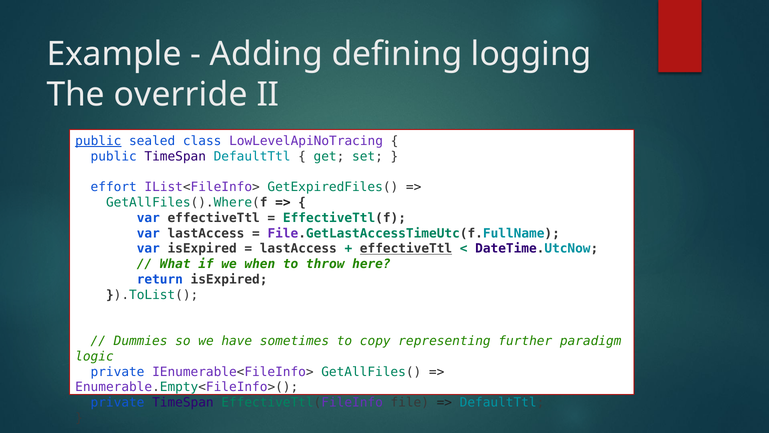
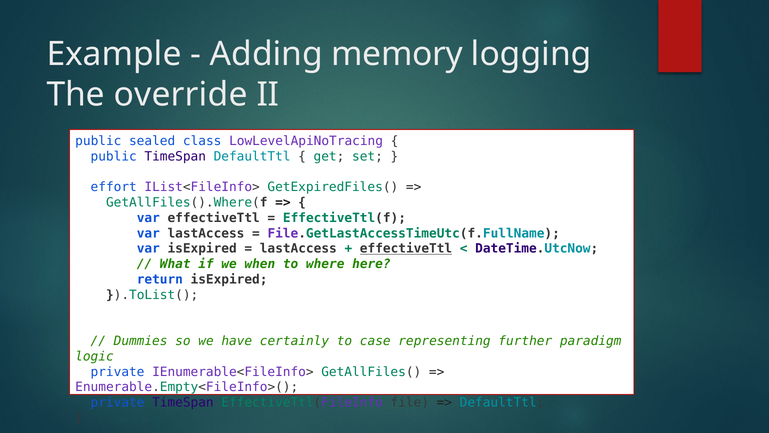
defining: defining -> memory (397, 54)
public underline: present -> none (98, 141)
throw: throw -> where (325, 264)
sometimes: sometimes -> certainly (294, 341)
copy: copy -> case (375, 341)
